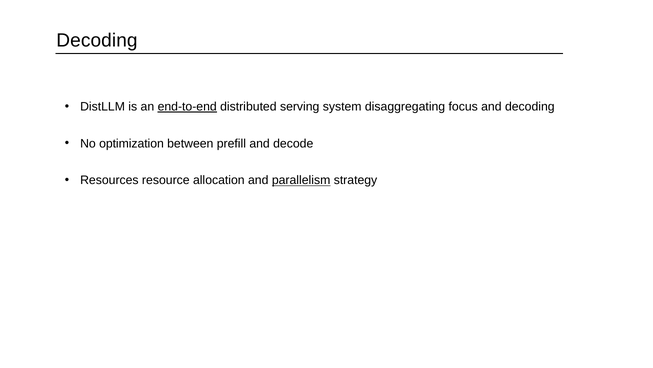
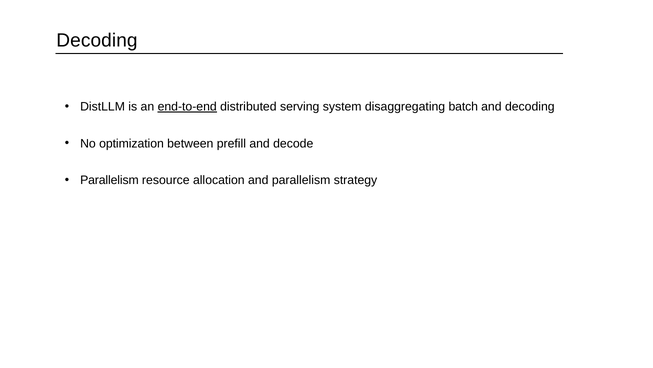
focus: focus -> batch (463, 107)
Resources: Resources -> Parallelism (109, 180)
parallelism underline: present -> none (301, 180)
